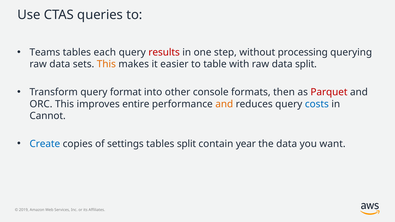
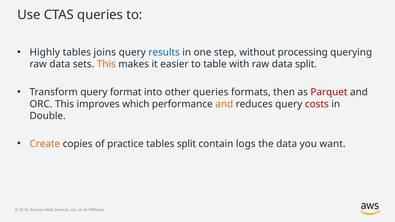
Teams: Teams -> Highly (45, 52)
each: each -> joins (105, 52)
results colour: red -> blue (164, 52)
other console: console -> queries (211, 92)
entire: entire -> which (136, 104)
costs colour: blue -> red (317, 104)
Cannot: Cannot -> Double (48, 116)
Create colour: blue -> orange (45, 144)
settings: settings -> practice (125, 144)
year: year -> logs (246, 144)
